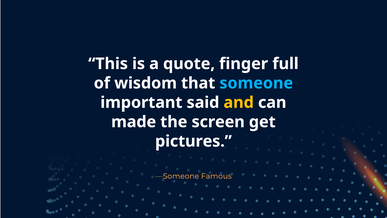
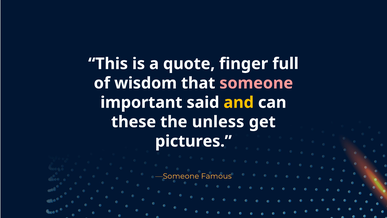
someone colour: light blue -> pink (256, 83)
made: made -> these (134, 122)
screen: screen -> unless (218, 122)
